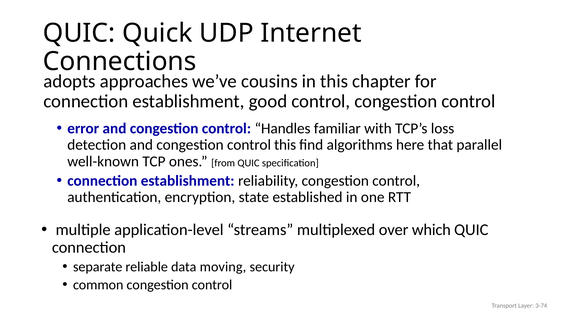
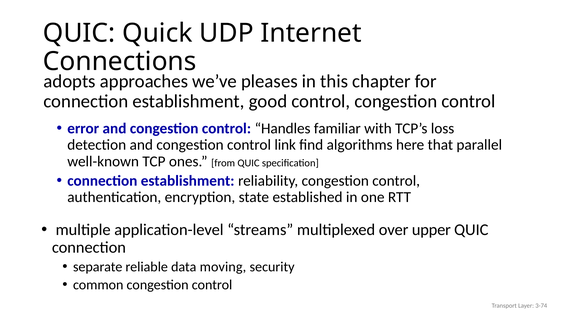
cousins: cousins -> pleases (269, 81)
control this: this -> link (285, 145)
which: which -> upper (431, 230)
